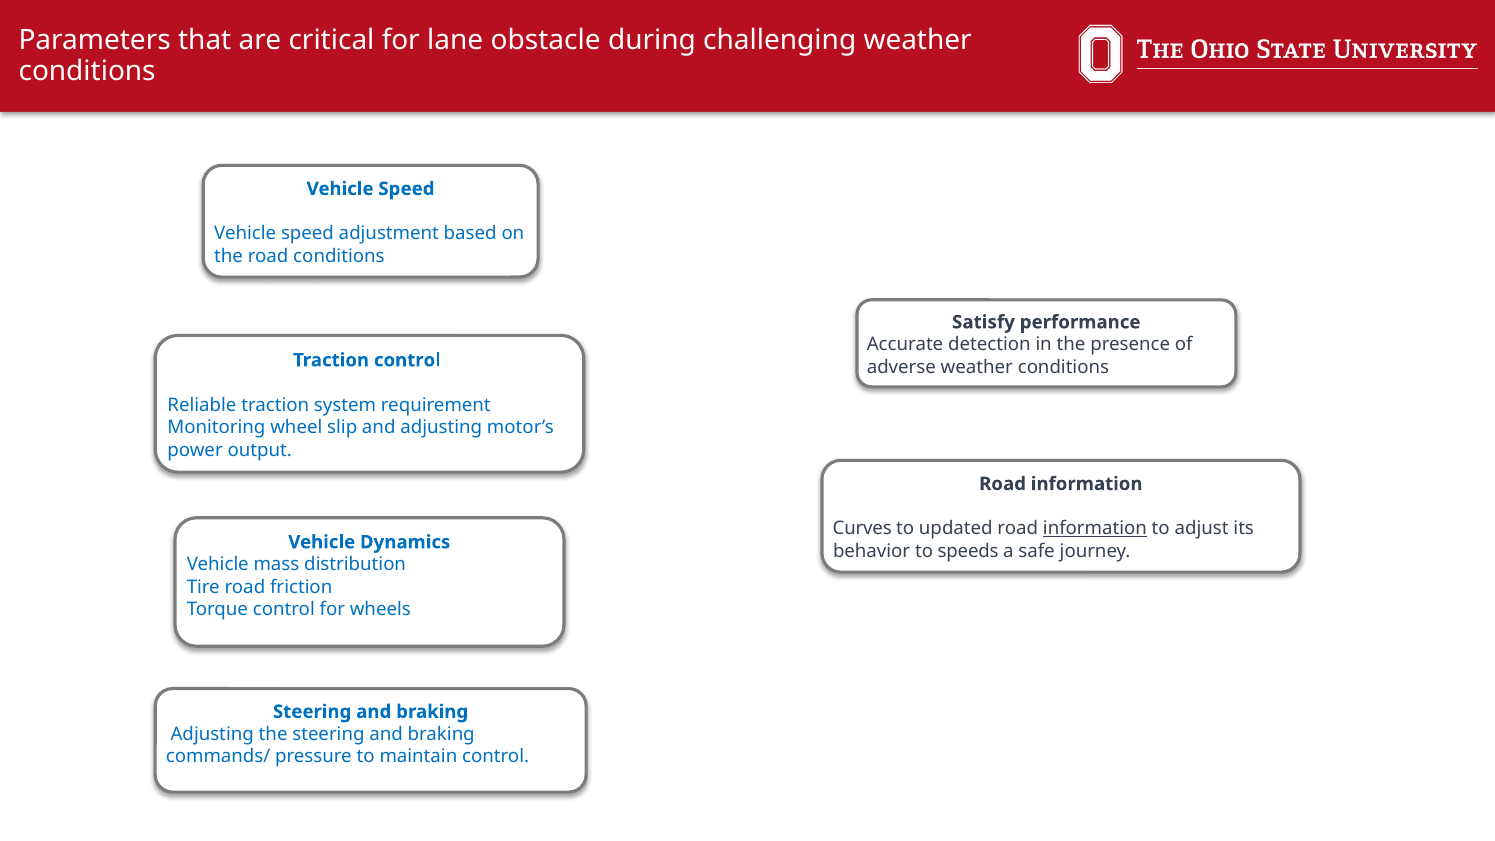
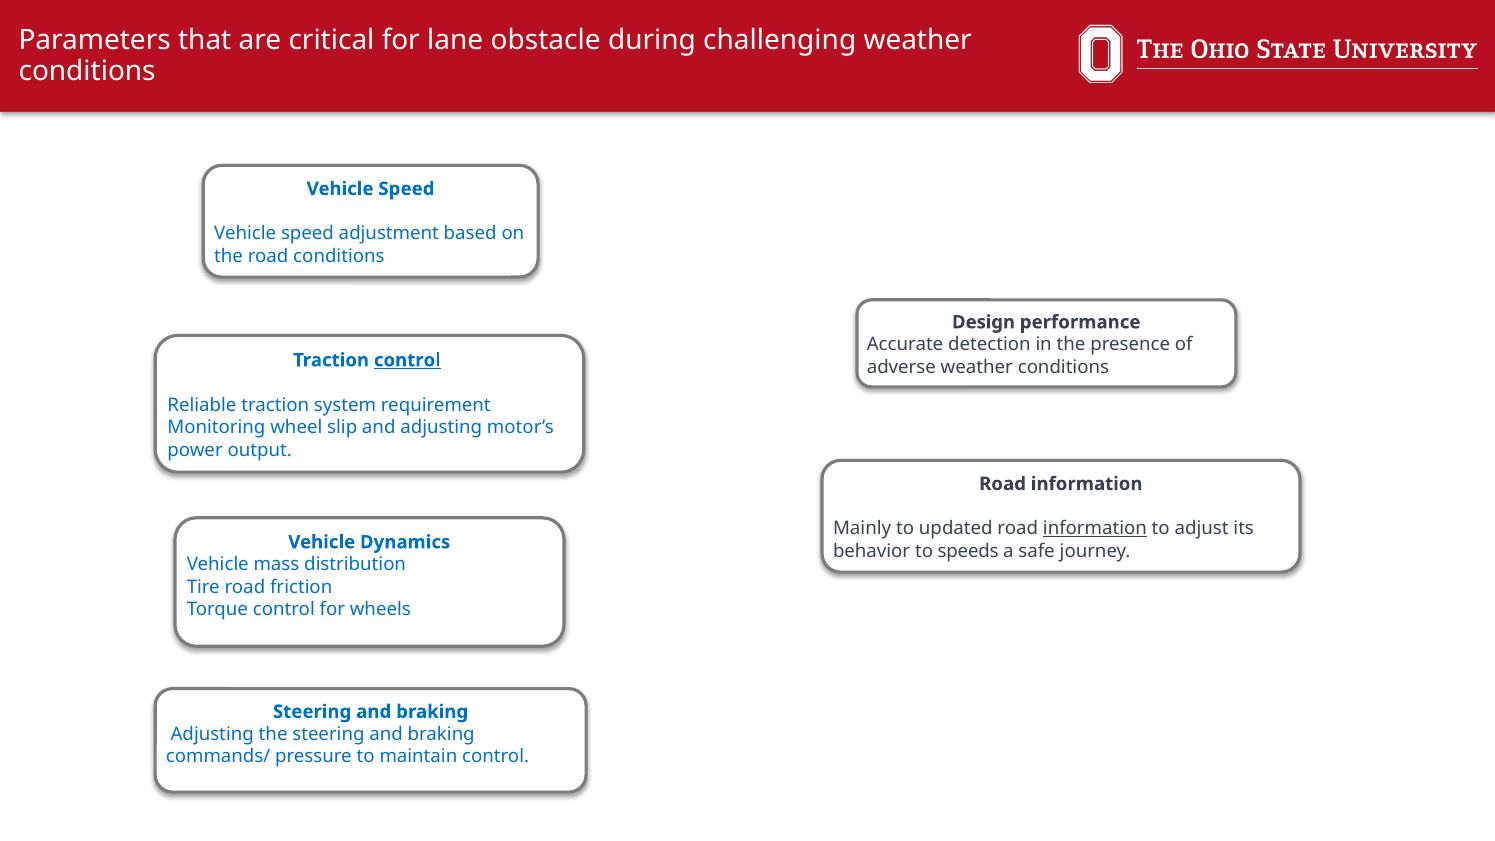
Satisfy: Satisfy -> Design (984, 322)
control underline: none -> present (407, 360)
Curves: Curves -> Mainly (862, 529)
